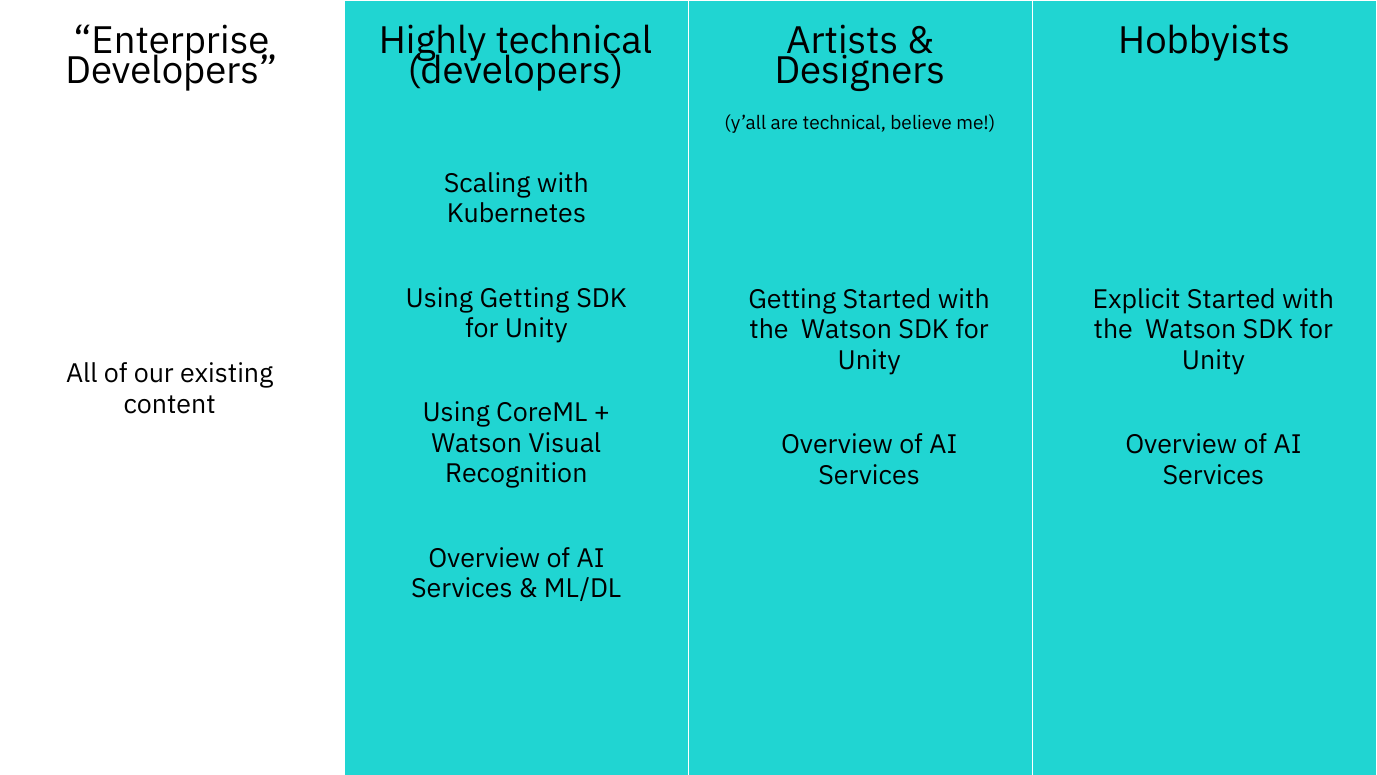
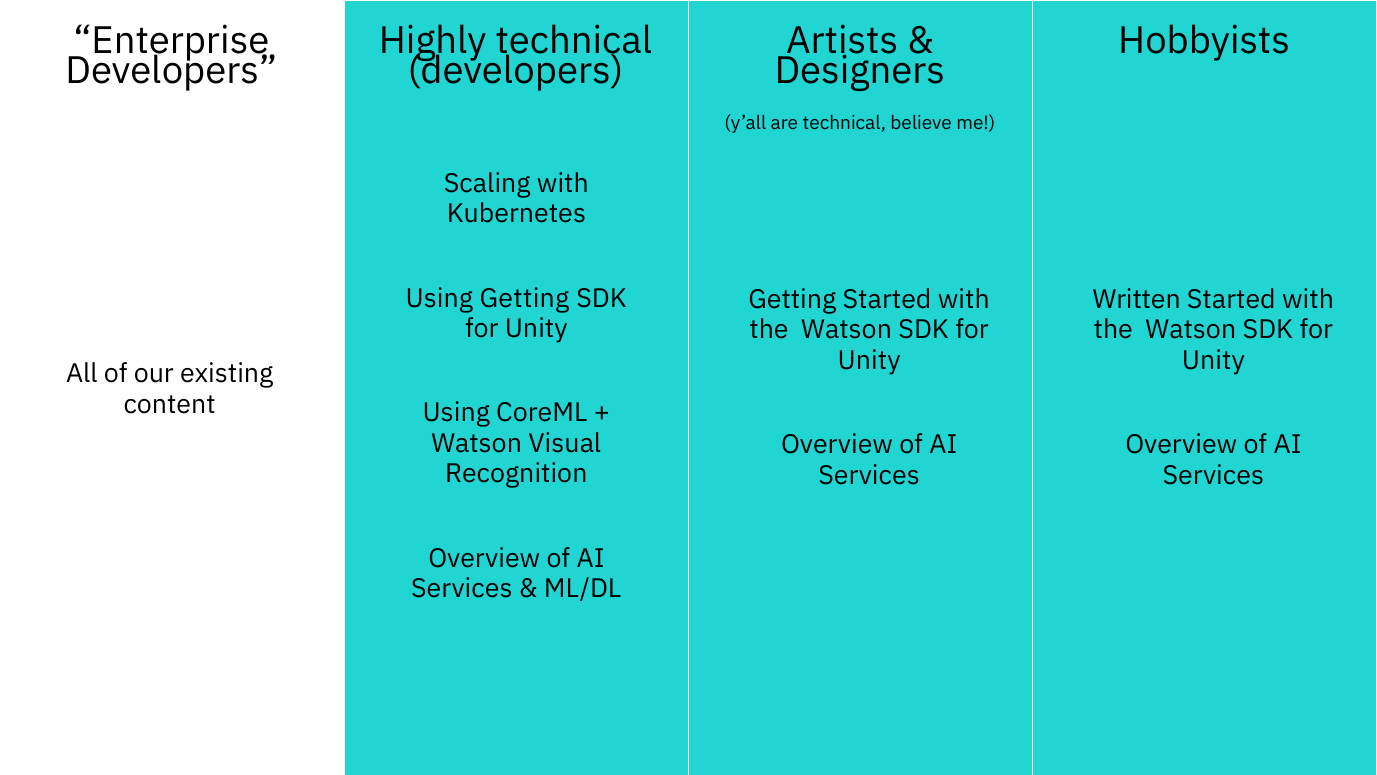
Explicit: Explicit -> Written (1137, 299)
